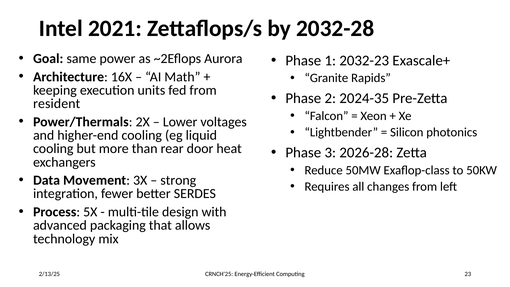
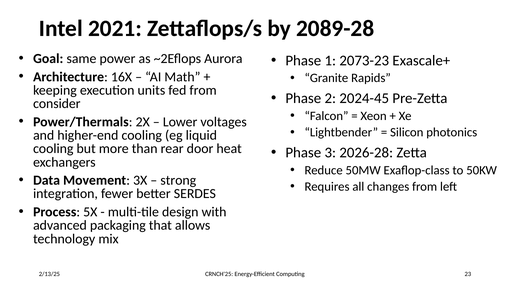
2032-28: 2032-28 -> 2089-28 (335, 28)
2032-23: 2032-23 -> 2073-23 (364, 60)
2024-35: 2024-35 -> 2024-45 (364, 98)
resident: resident -> consider (57, 104)
